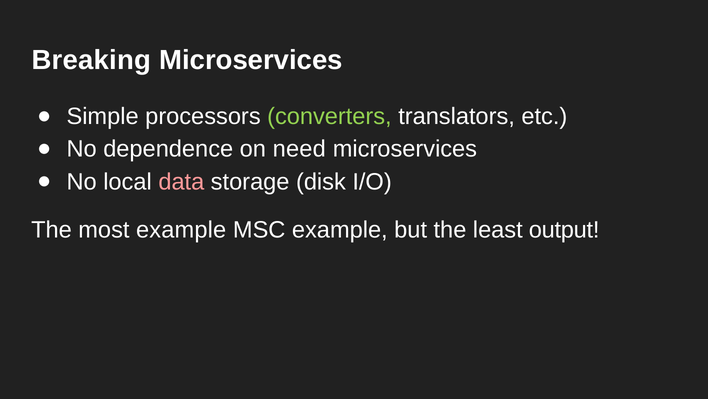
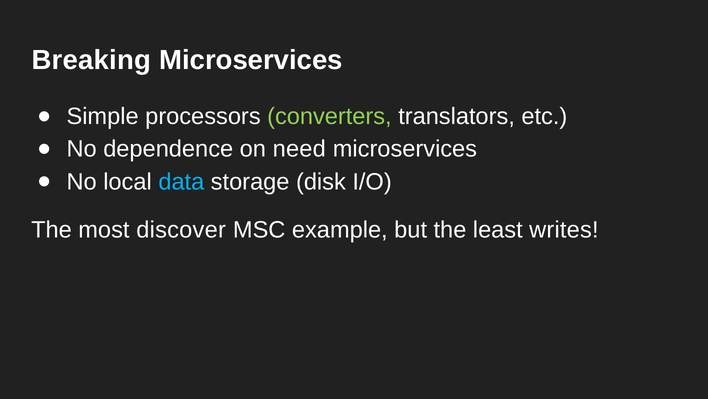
data colour: pink -> light blue (181, 181)
most example: example -> discover (181, 230)
output: output -> writes (564, 230)
